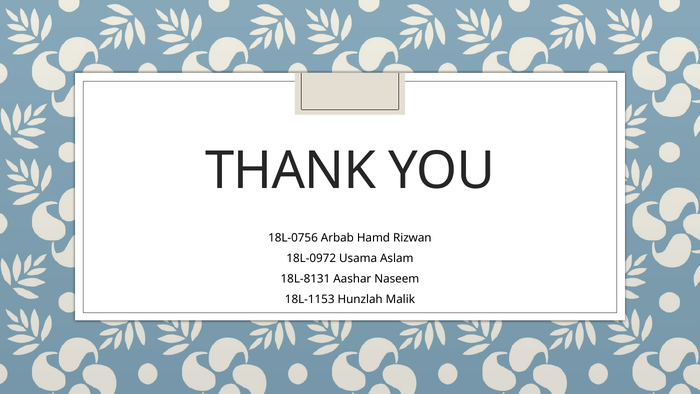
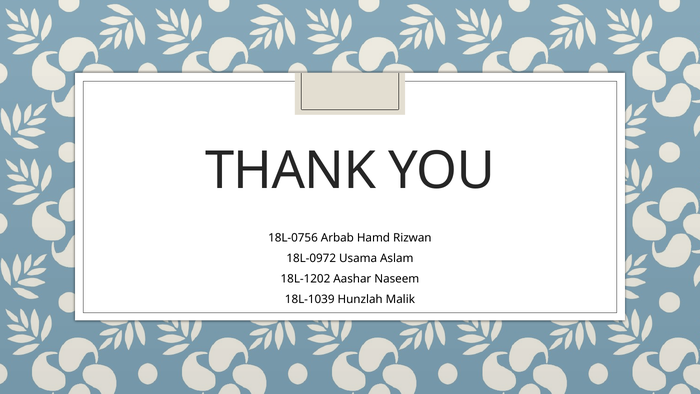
18L-8131: 18L-8131 -> 18L-1202 (305, 279)
18L-1153: 18L-1153 -> 18L-1039 (310, 299)
